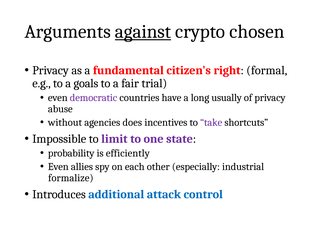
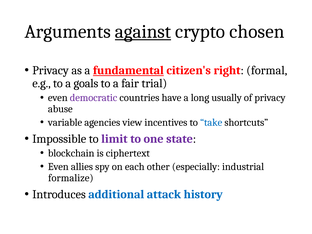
fundamental underline: none -> present (128, 70)
without: without -> variable (65, 122)
does: does -> view (132, 122)
take colour: purple -> blue (211, 122)
probability: probability -> blockchain (71, 153)
efficiently: efficiently -> ciphertext (128, 153)
control: control -> history (203, 194)
